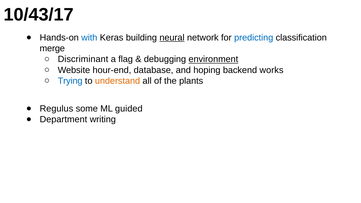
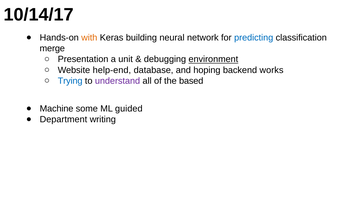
10/43/17: 10/43/17 -> 10/14/17 (39, 15)
with colour: blue -> orange (89, 38)
neural underline: present -> none (172, 38)
Discriminant: Discriminant -> Presentation (83, 59)
flag: flag -> unit (126, 59)
hour-end: hour-end -> help-end (112, 70)
understand colour: orange -> purple (118, 81)
plants: plants -> based (191, 81)
Regulus: Regulus -> Machine (57, 109)
